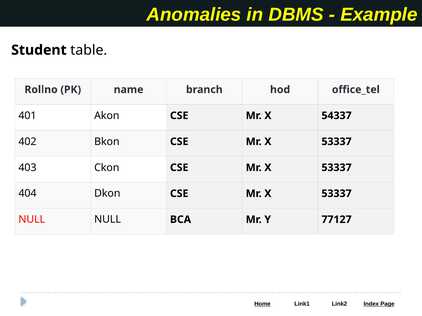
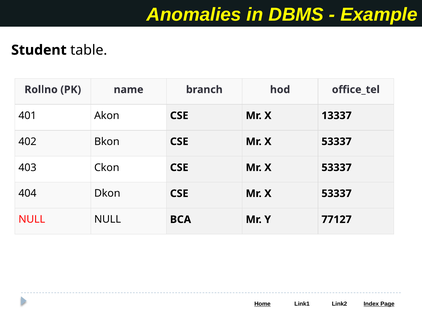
54337: 54337 -> 13337 (337, 116)
